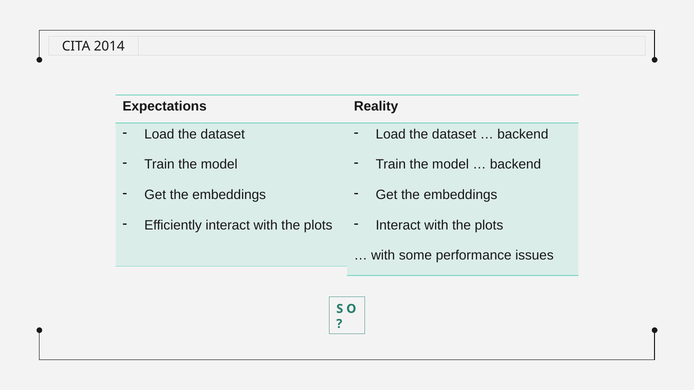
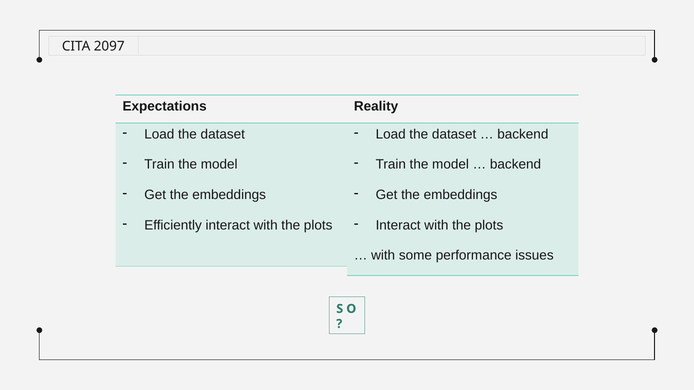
2014: 2014 -> 2097 (109, 47)
